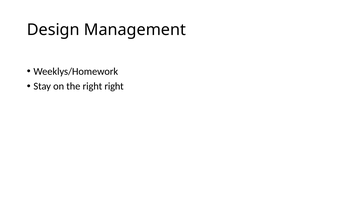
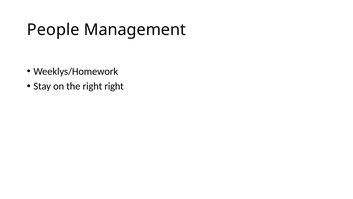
Design: Design -> People (53, 30)
